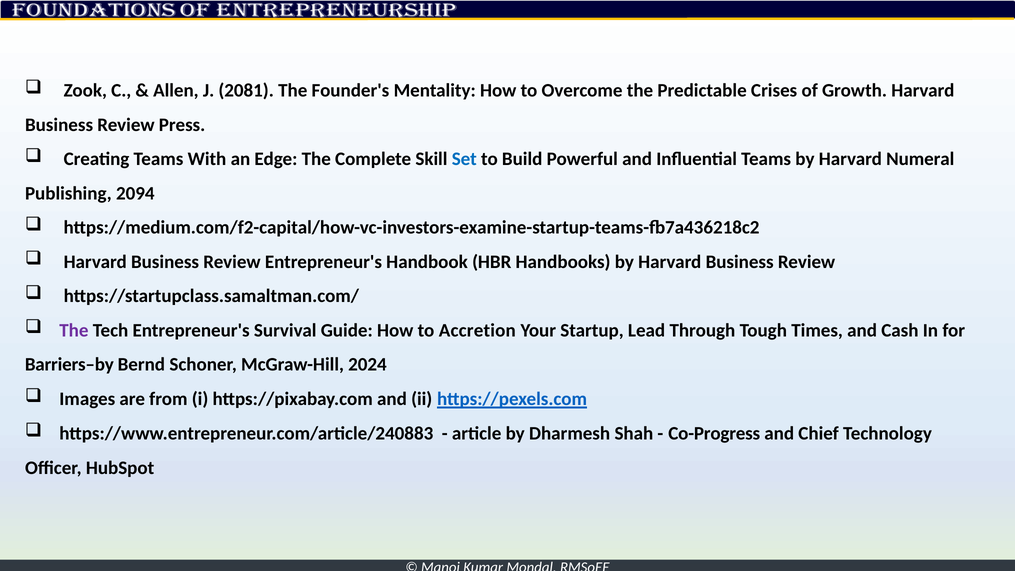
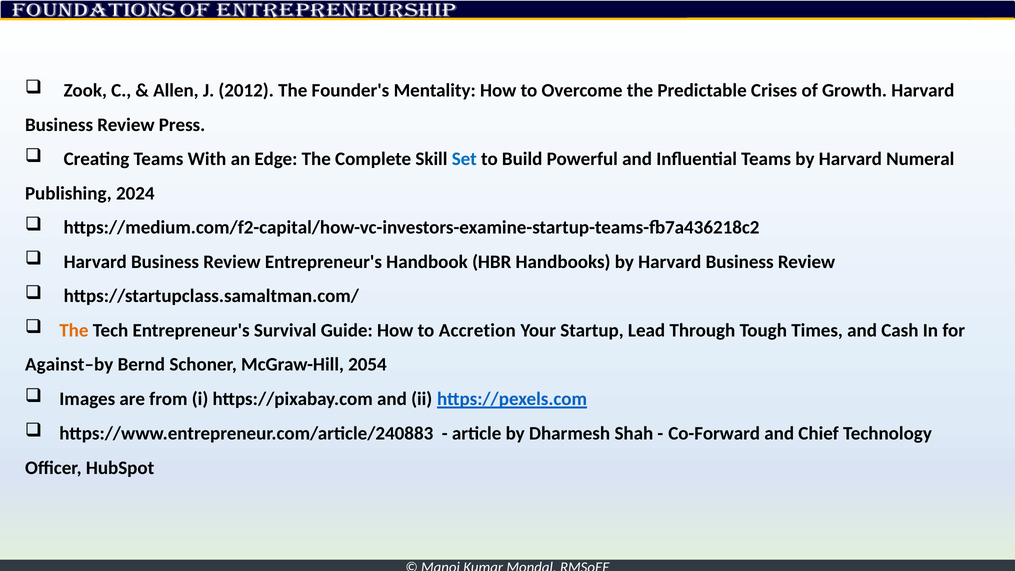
2081: 2081 -> 2012 (246, 90)
2094: 2094 -> 2024 (135, 193)
The colour: purple -> orange (74, 330)
Barriers–by: Barriers–by -> Against–by (69, 365)
2024: 2024 -> 2054 (367, 365)
Co-Progress: Co-Progress -> Co-Forward (714, 434)
